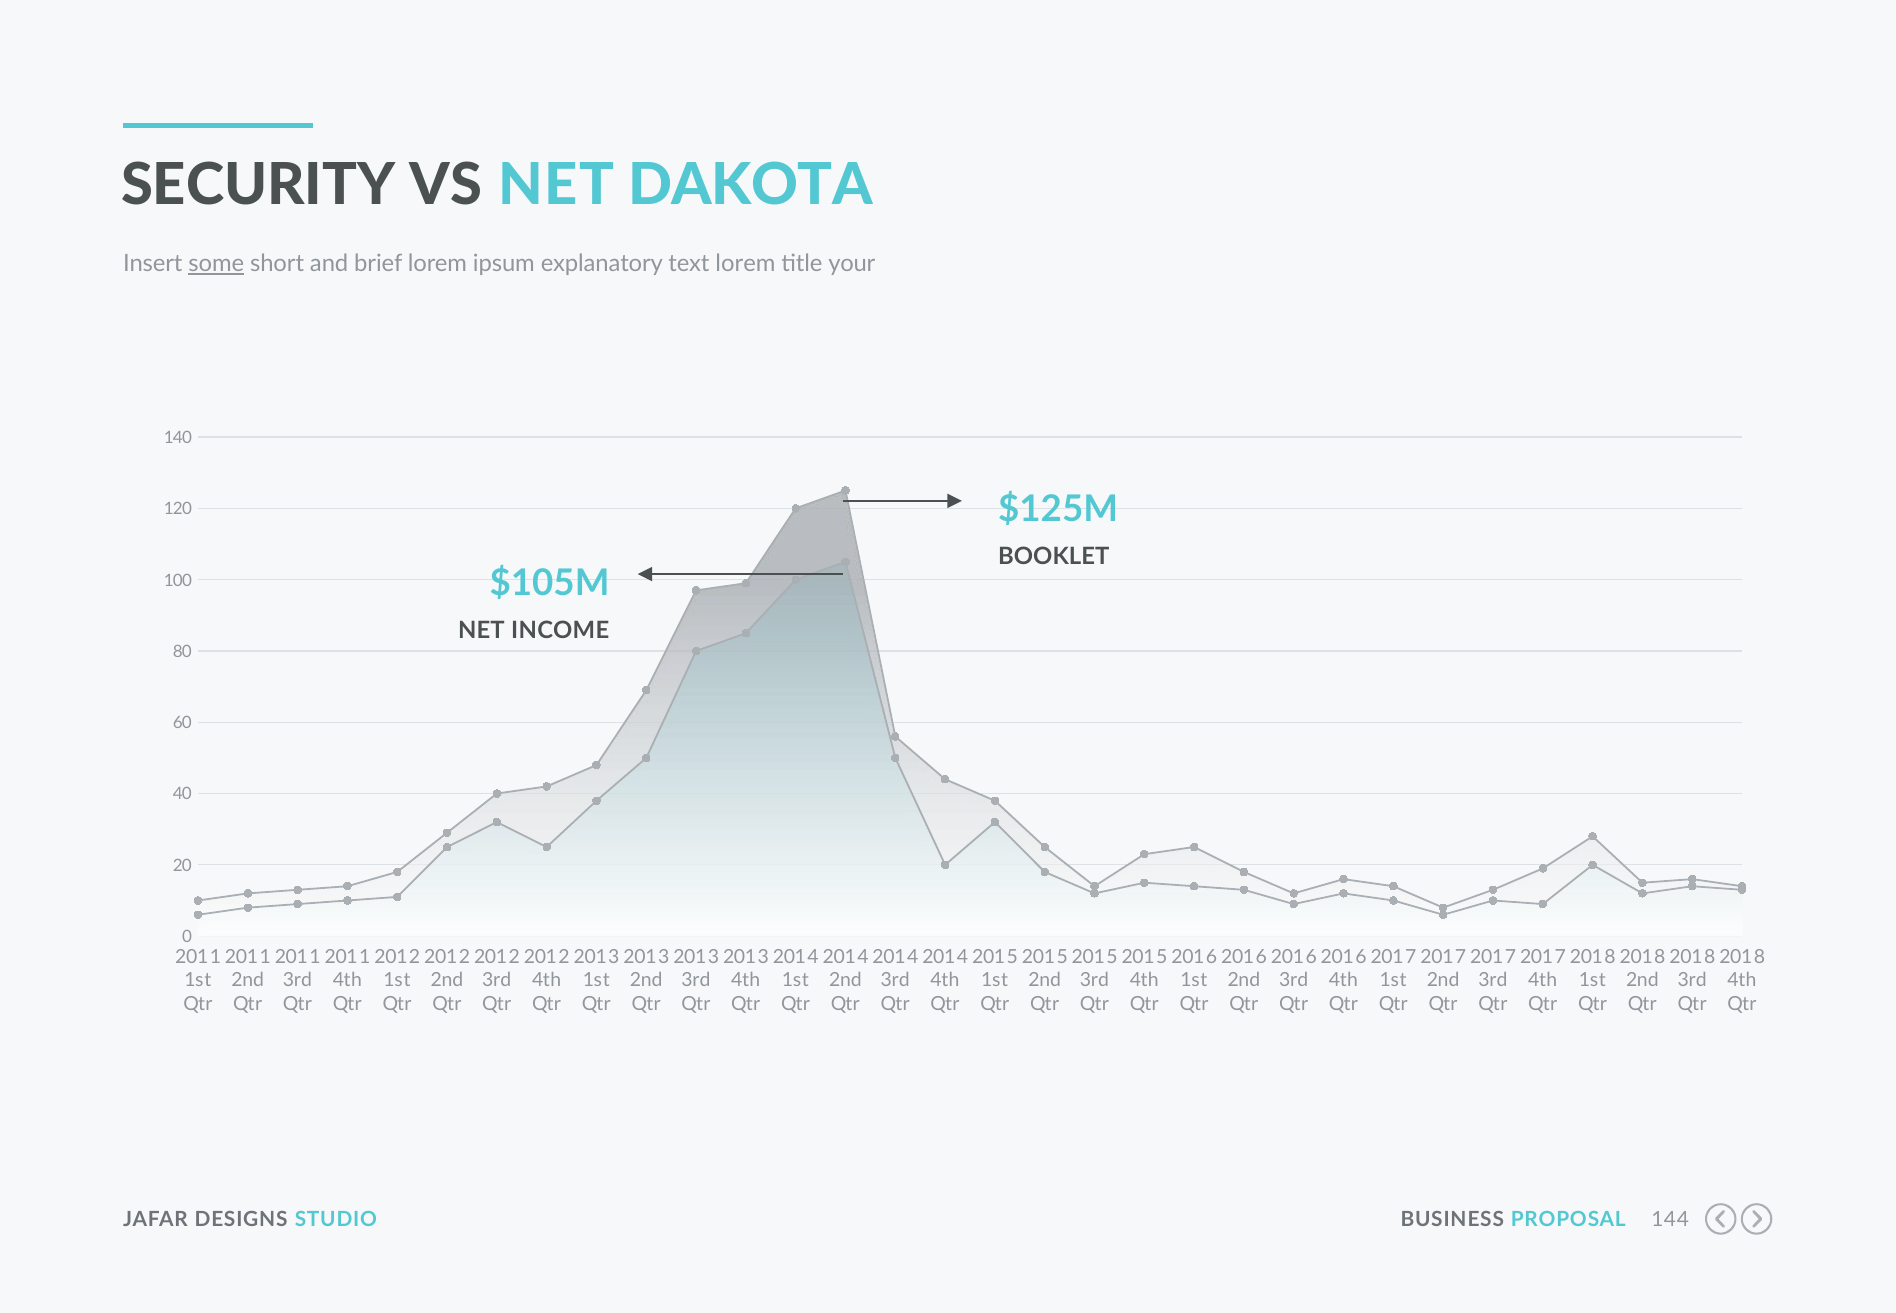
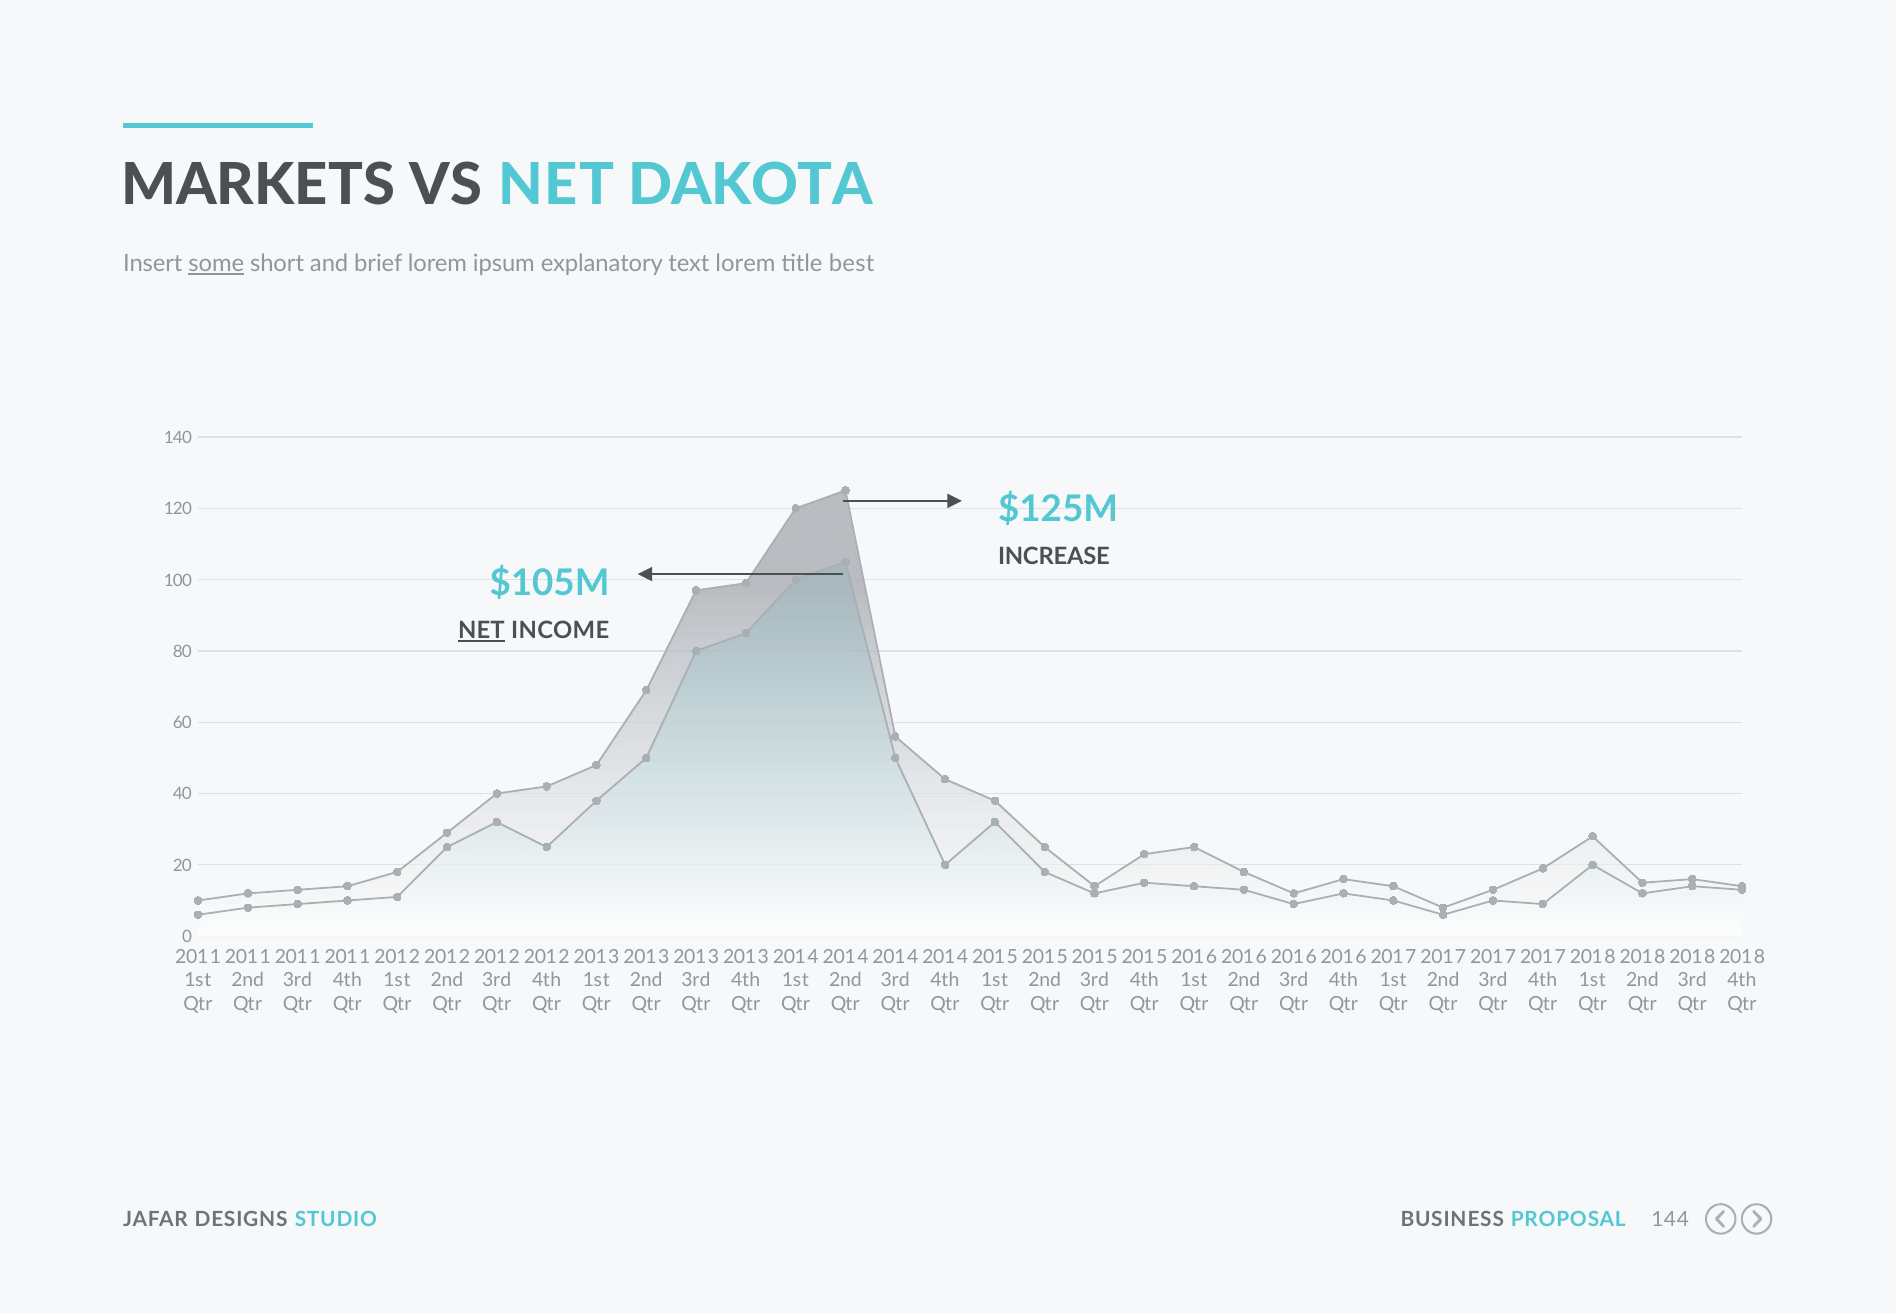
SECURITY: SECURITY -> MARKETS (258, 186)
your: your -> best (852, 264)
BOOKLET: BOOKLET -> INCREASE (1054, 556)
NET underline: none -> present (481, 630)
